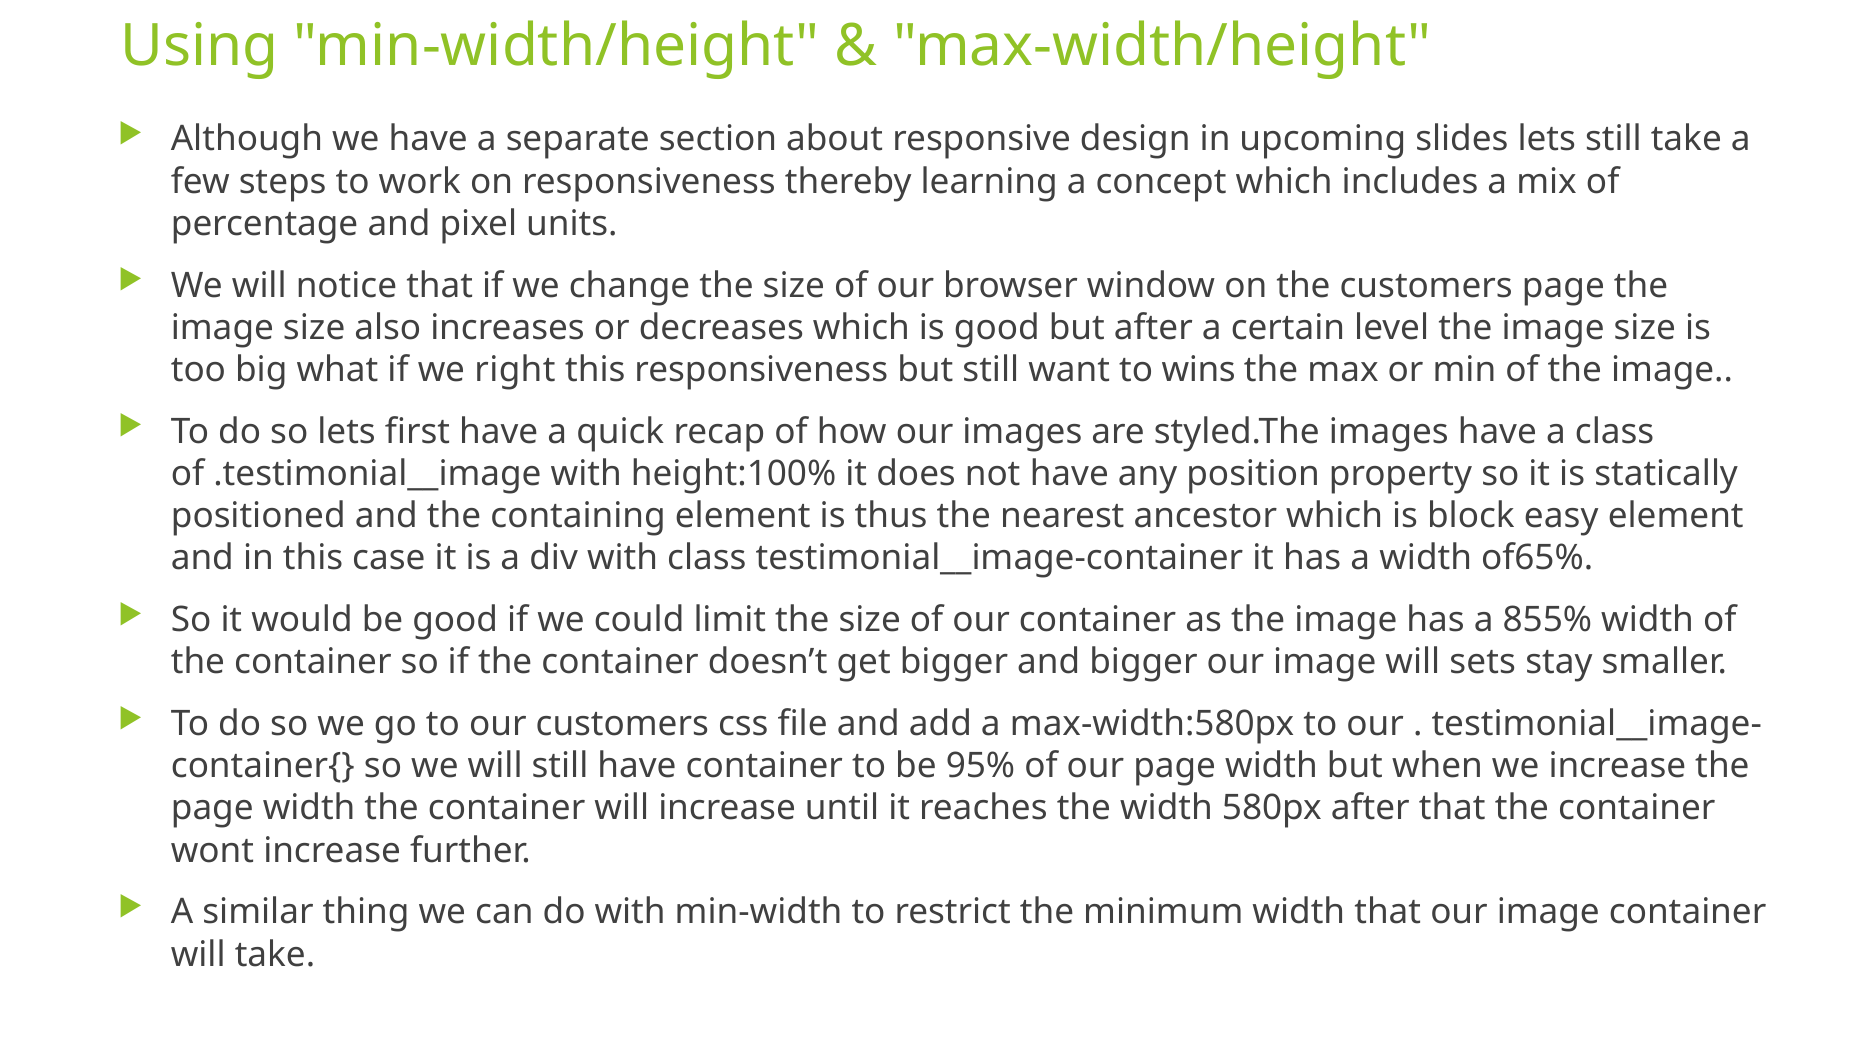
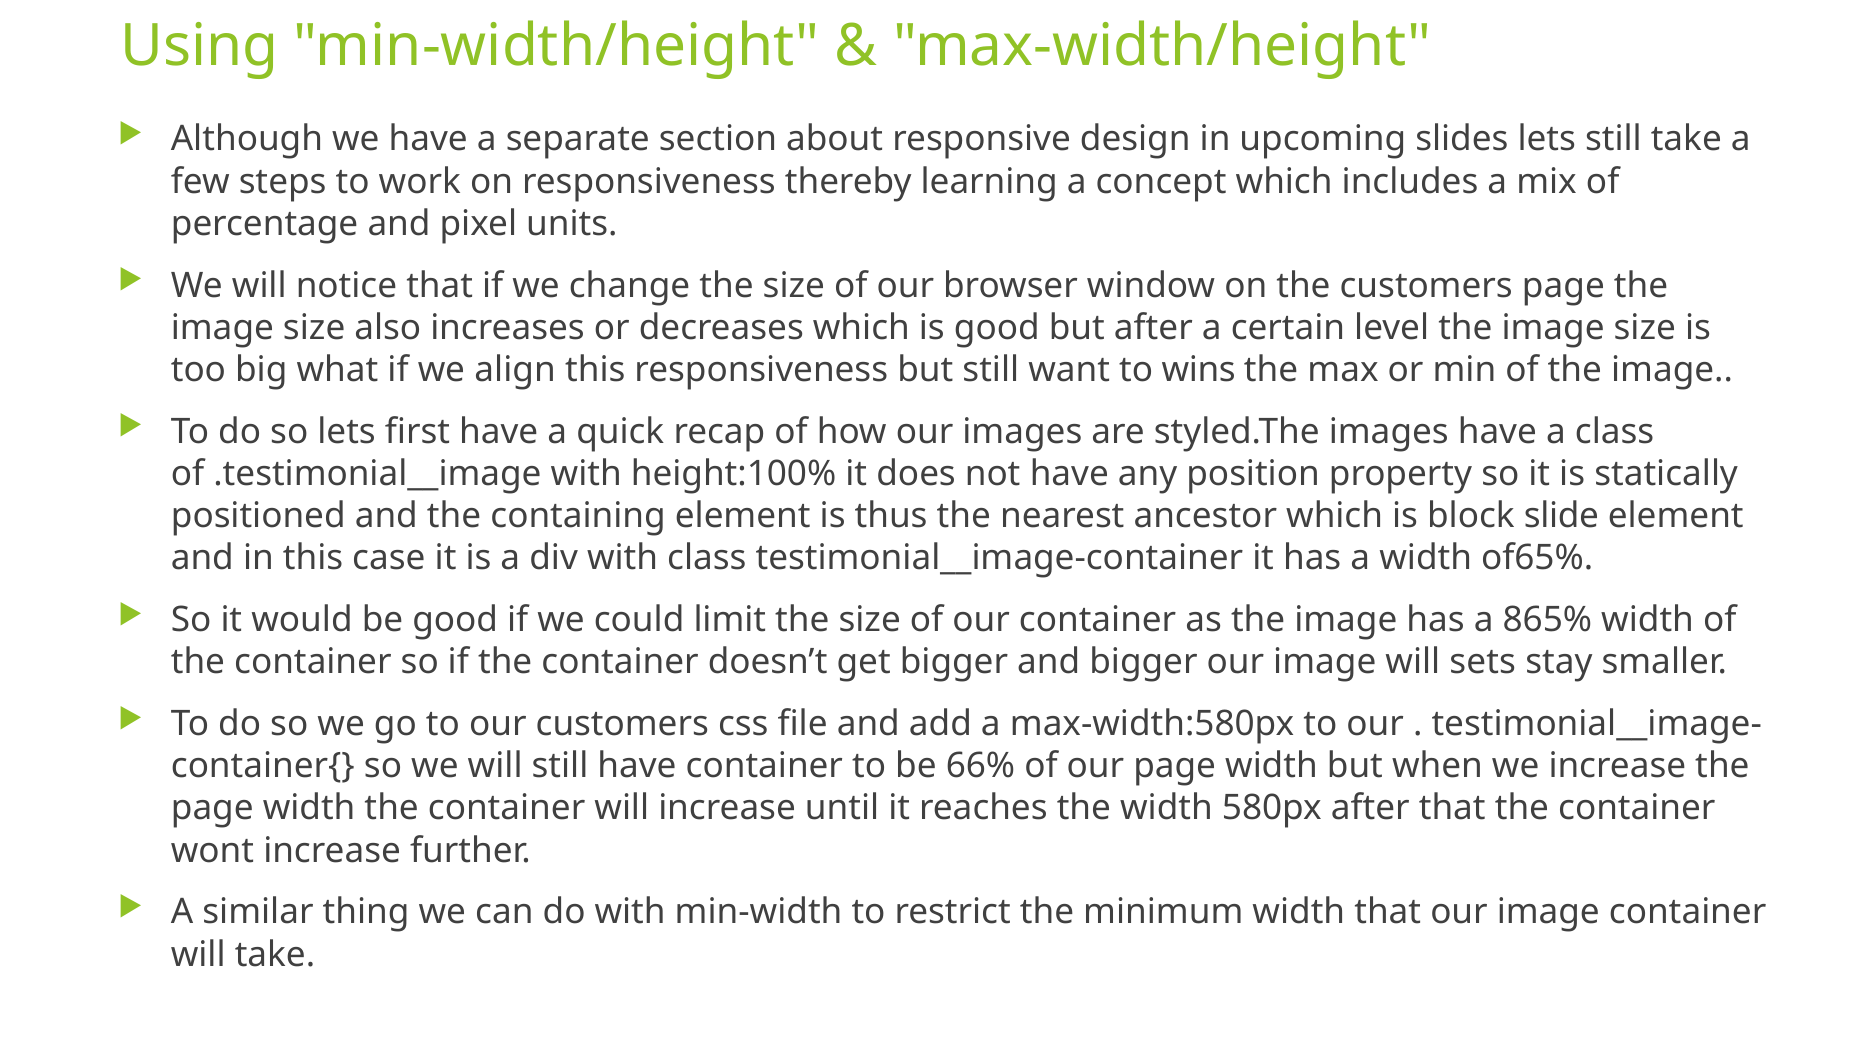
right: right -> align (515, 370)
easy: easy -> slide (1561, 516)
855%: 855% -> 865% (1547, 620)
95%: 95% -> 66% (980, 766)
